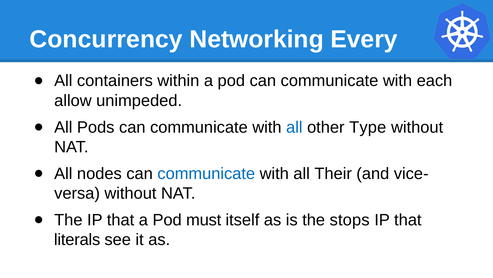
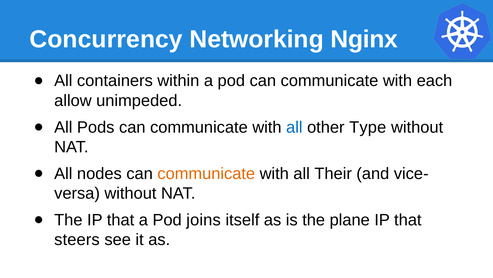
Every: Every -> Nginx (364, 39)
communicate colour: blue -> orange (206, 173)
must: must -> joins (204, 220)
stops: stops -> plane (350, 220)
literals: literals -> steers (77, 239)
